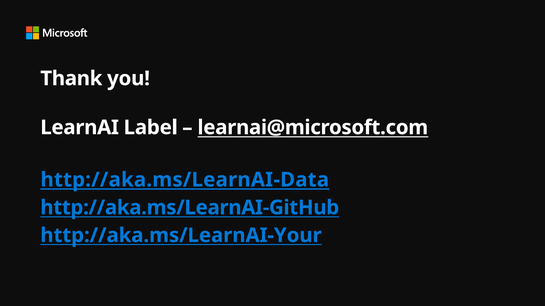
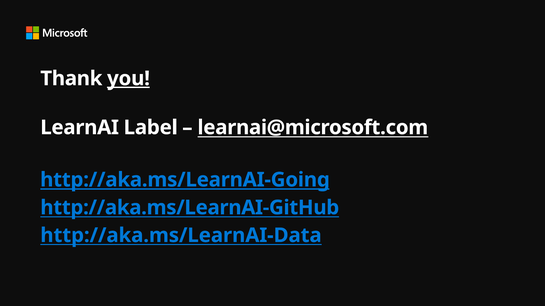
you underline: none -> present (129, 79)
http://aka.ms/LearnAI-Data: http://aka.ms/LearnAI-Data -> http://aka.ms/LearnAI-Going (185, 180)
http://aka.ms/LearnAI-Your: http://aka.ms/LearnAI-Your -> http://aka.ms/LearnAI-Data (181, 236)
